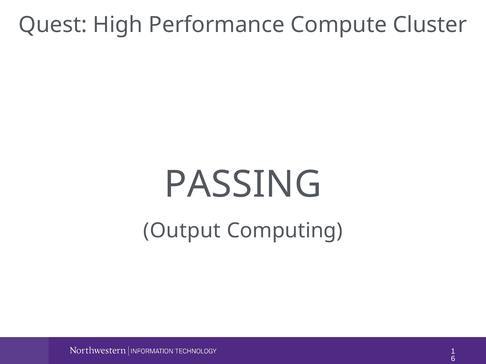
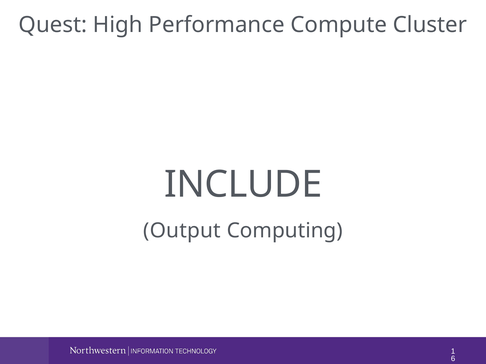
PASSING: PASSING -> INCLUDE (243, 185)
